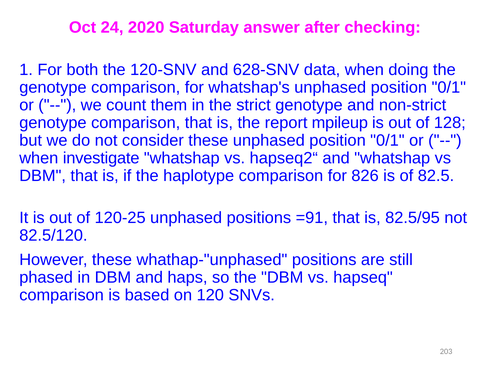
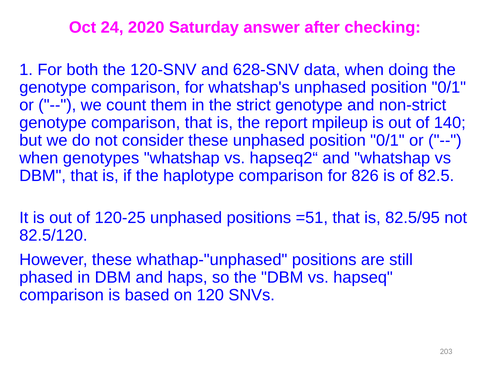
128: 128 -> 140 (450, 123)
investigate: investigate -> genotypes (101, 158)
=91: =91 -> =51 (312, 218)
